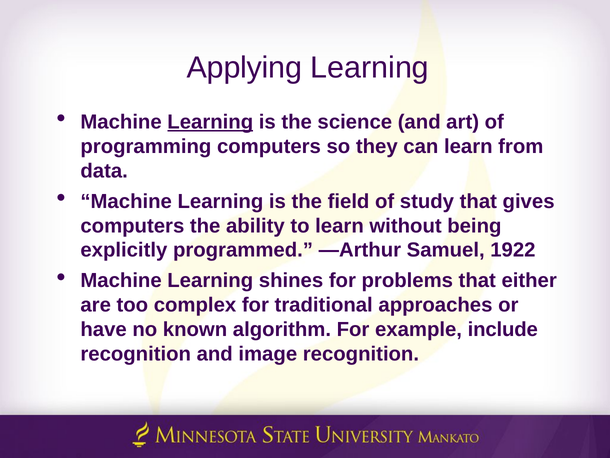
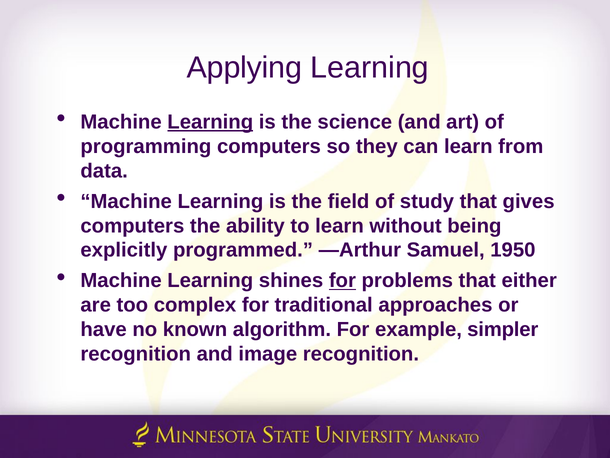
1922: 1922 -> 1950 (513, 250)
for underline: none -> present (342, 280)
include: include -> simpler (503, 329)
